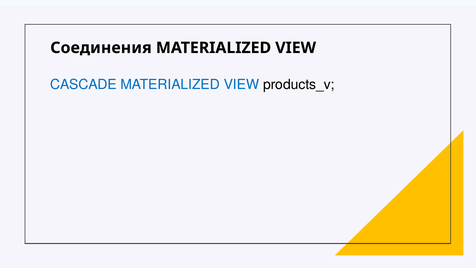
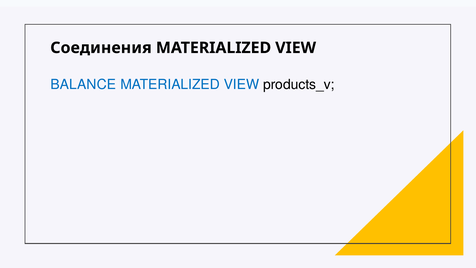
CASCADE: CASCADE -> BALANCE (83, 85)
